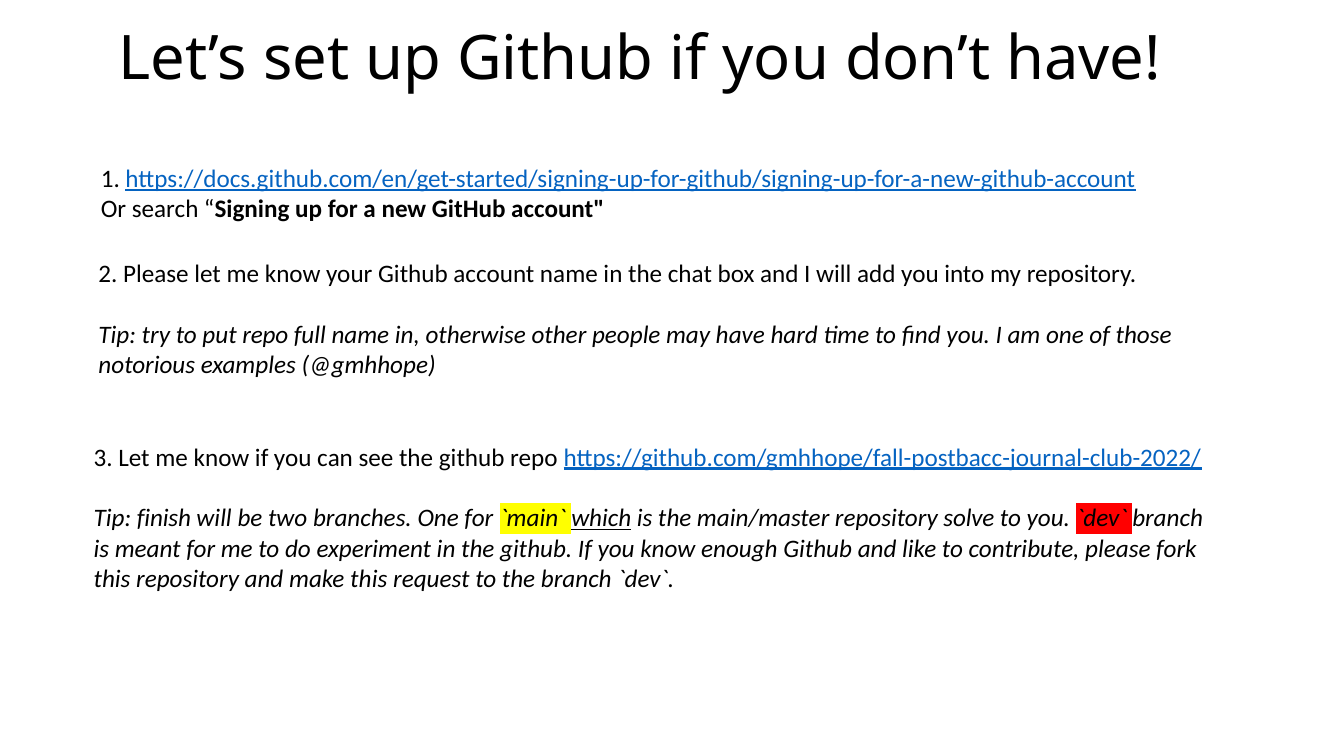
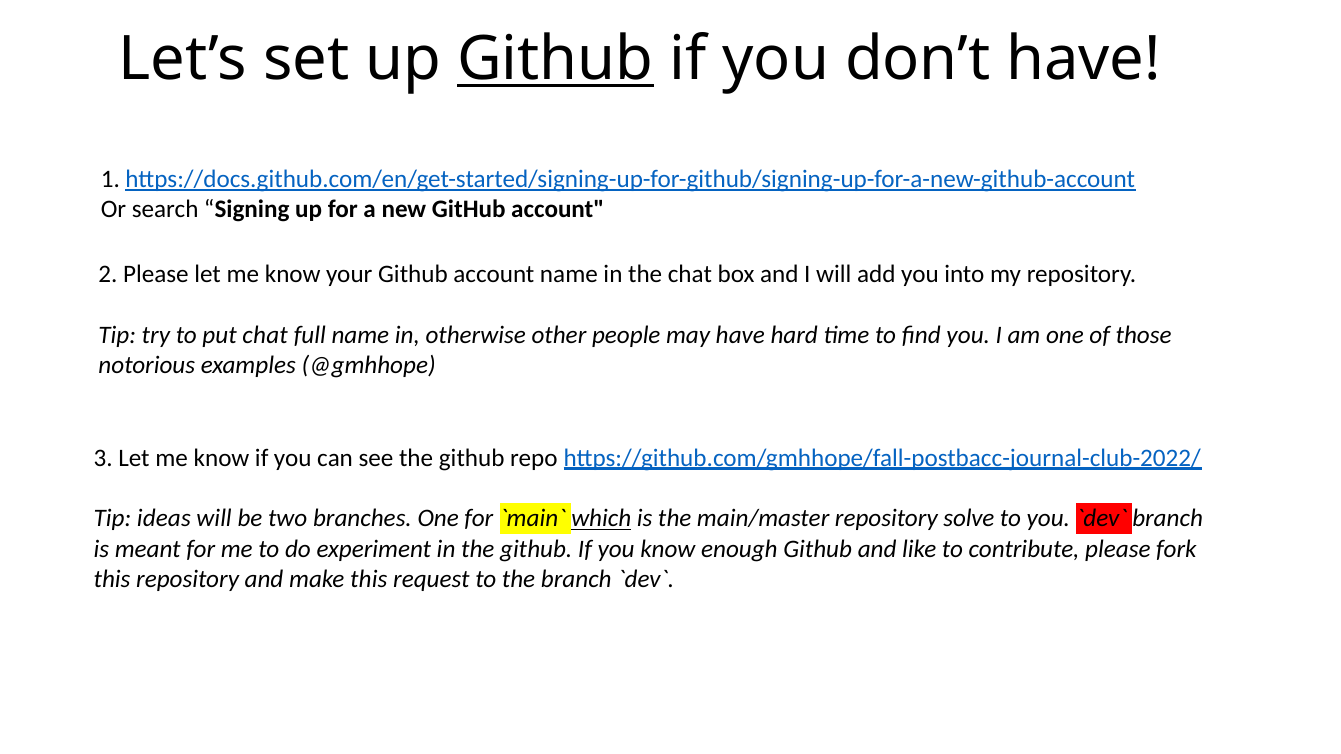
Github underline: none -> present (555, 59)
put repo: repo -> chat (265, 335)
finish: finish -> ideas (164, 519)
